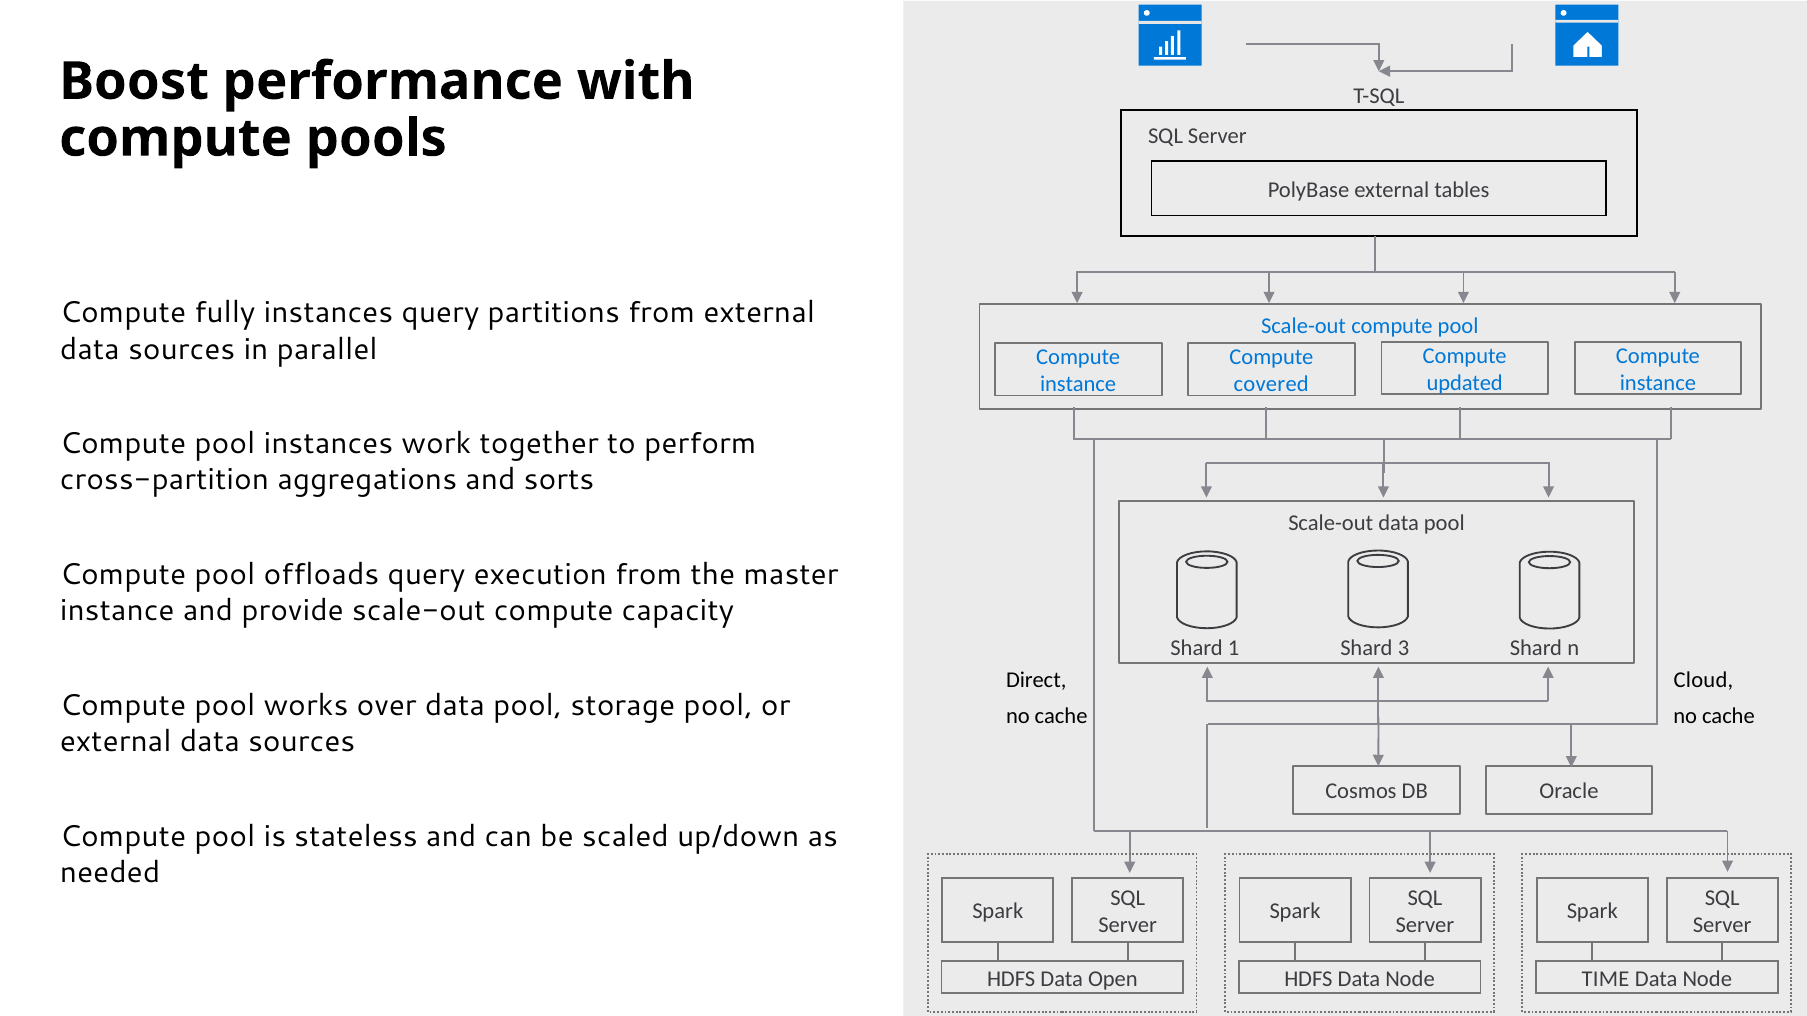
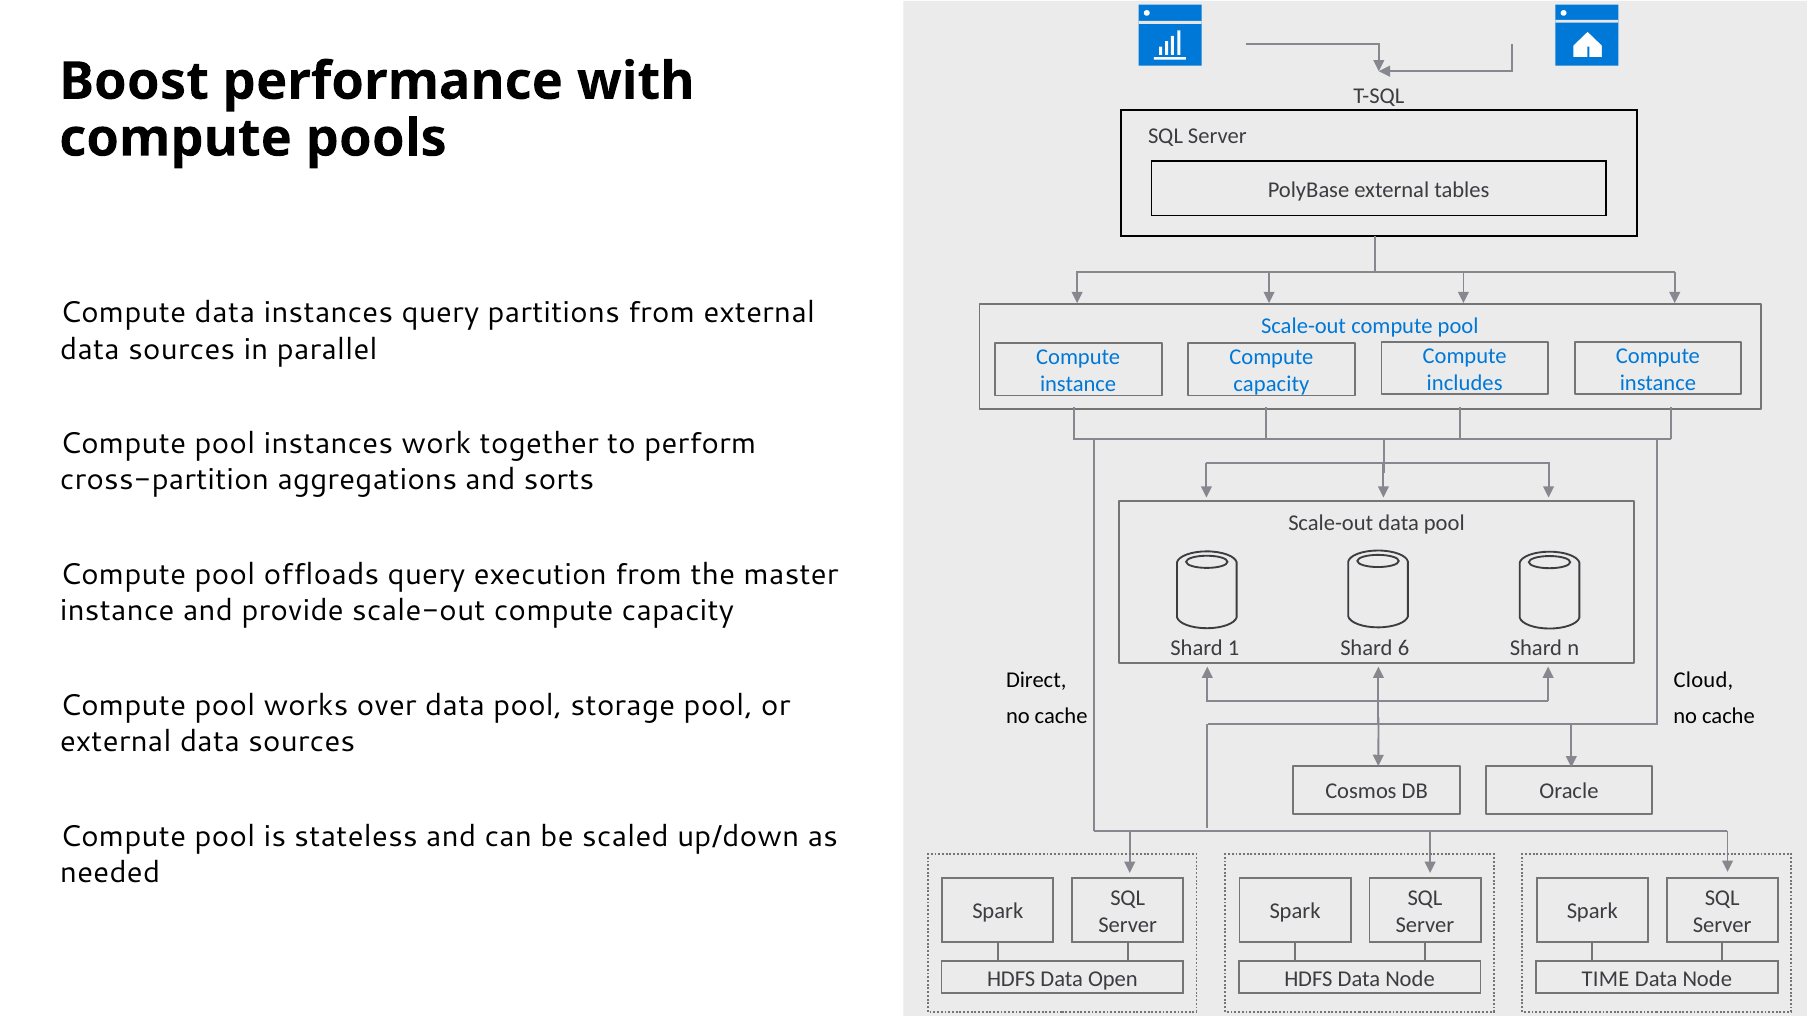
Compute fully: fully -> data (225, 313)
updated: updated -> includes (1465, 383)
covered: covered -> capacity (1271, 385)
3: 3 -> 6 (1403, 648)
